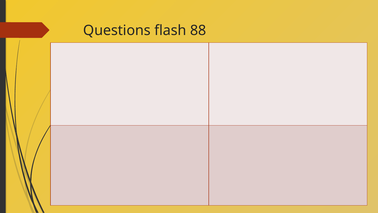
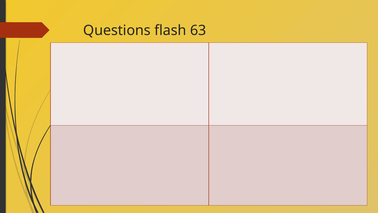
88: 88 -> 63 (198, 30)
